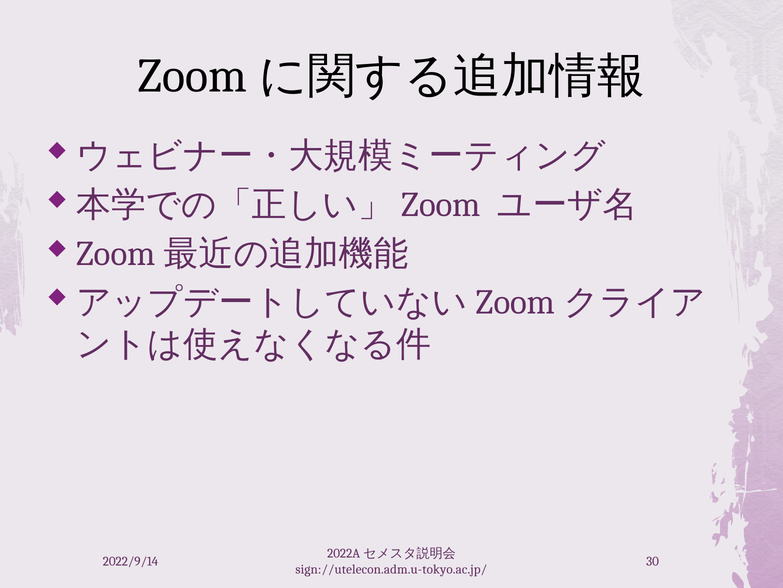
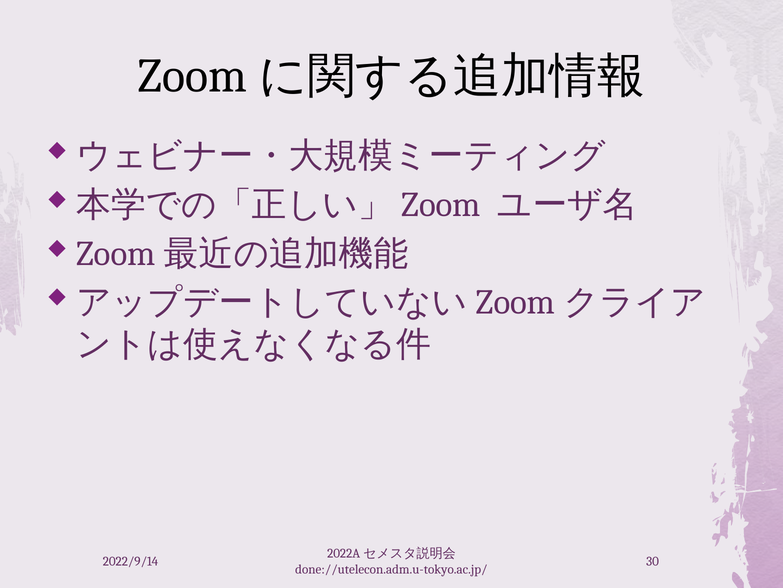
sign://utelecon.adm.u-tokyo.ac.jp/: sign://utelecon.adm.u-tokyo.ac.jp/ -> done://utelecon.adm.u-tokyo.ac.jp/ (391, 569)
